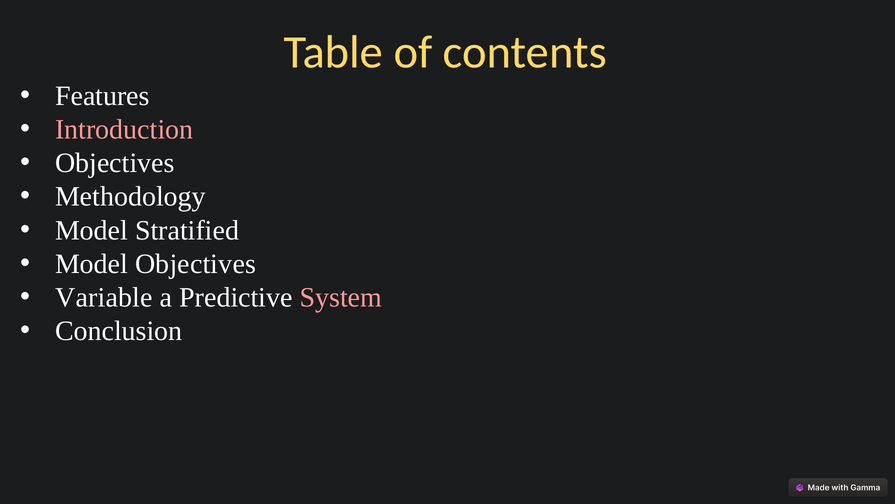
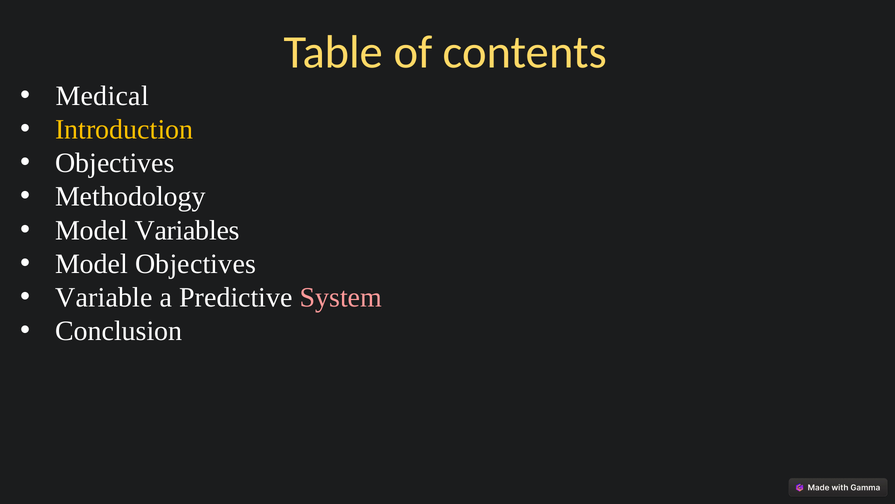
Features: Features -> Medical (102, 96)
Introduction colour: pink -> yellow (124, 129)
Stratified: Stratified -> Variables (187, 230)
